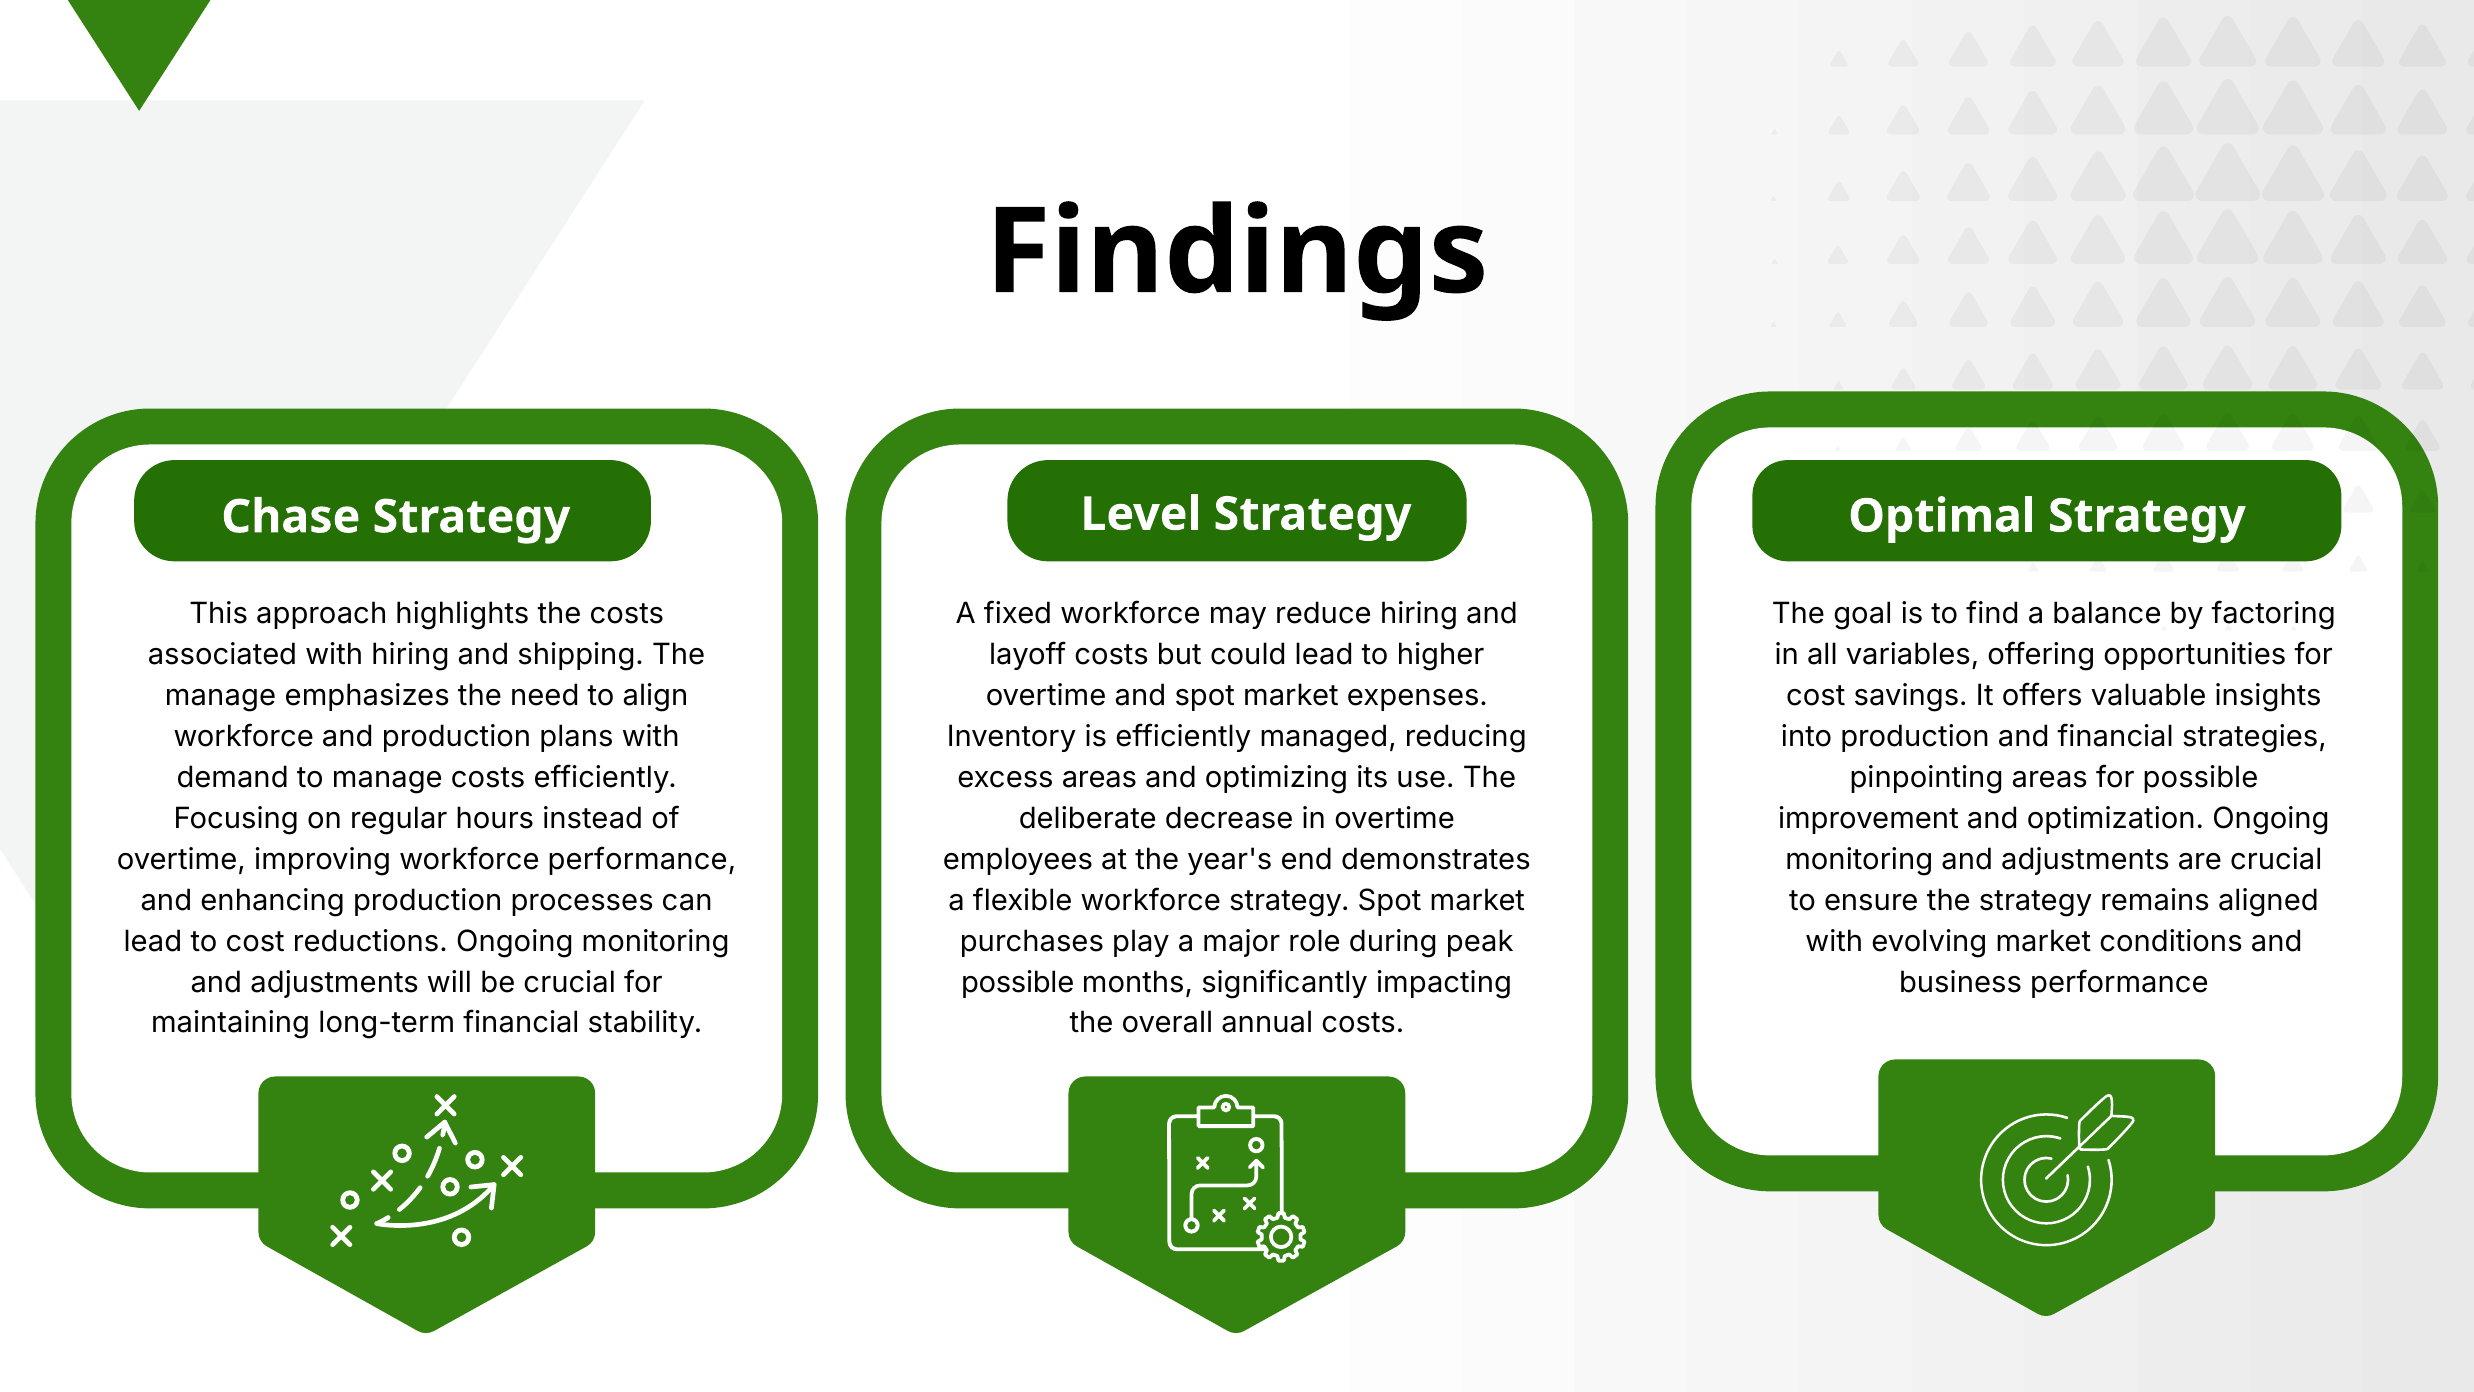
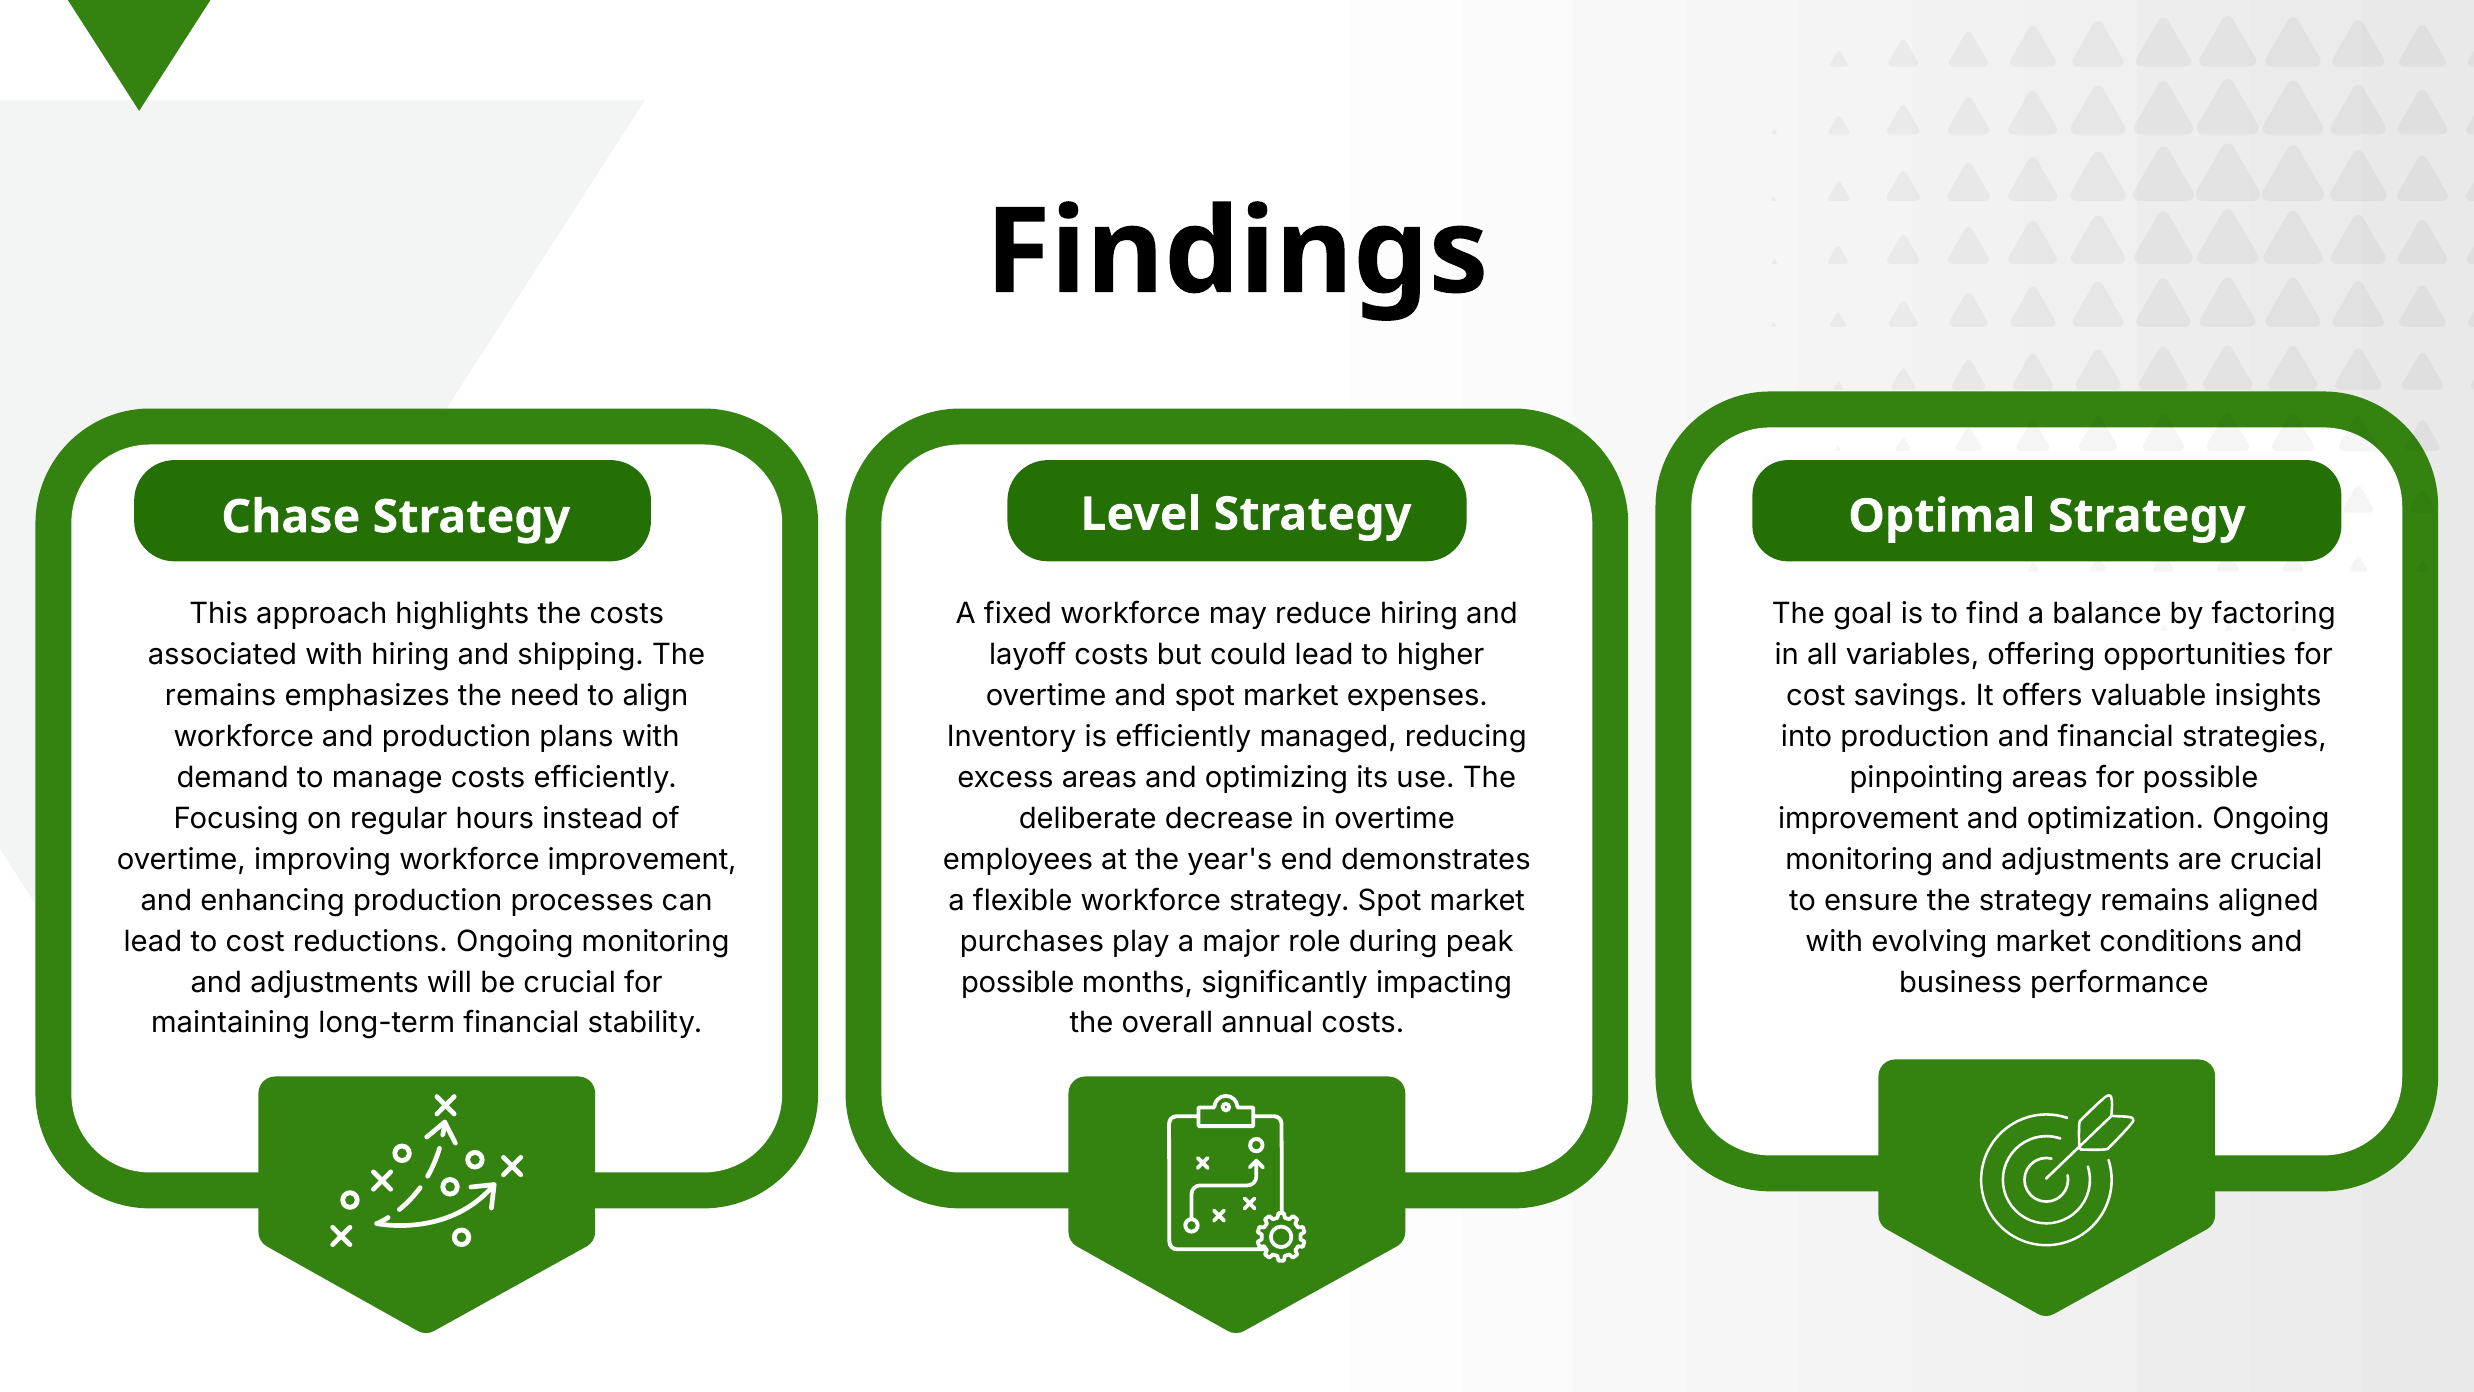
manage: manage -> remains (221, 696)
workforce performance: performance -> improvement (642, 859)
